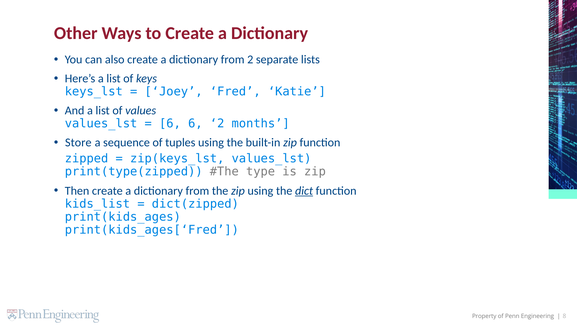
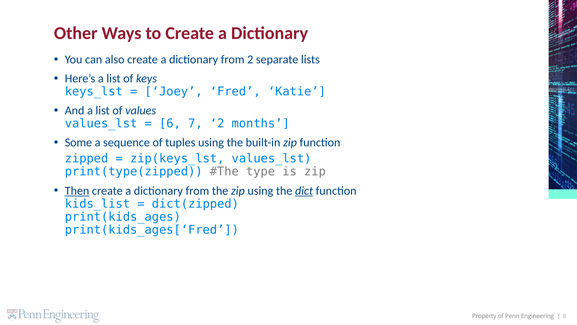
6 6: 6 -> 7 (195, 123)
Store: Store -> Some (78, 142)
Then underline: none -> present (77, 190)
